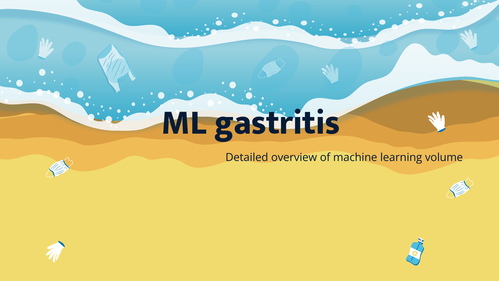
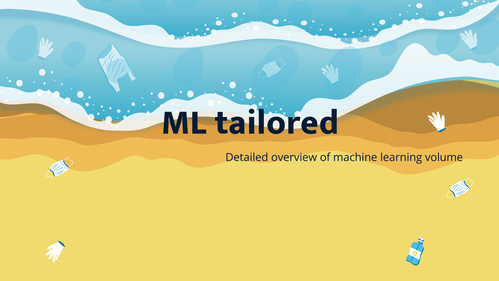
gastritis: gastritis -> tailored (277, 122)
